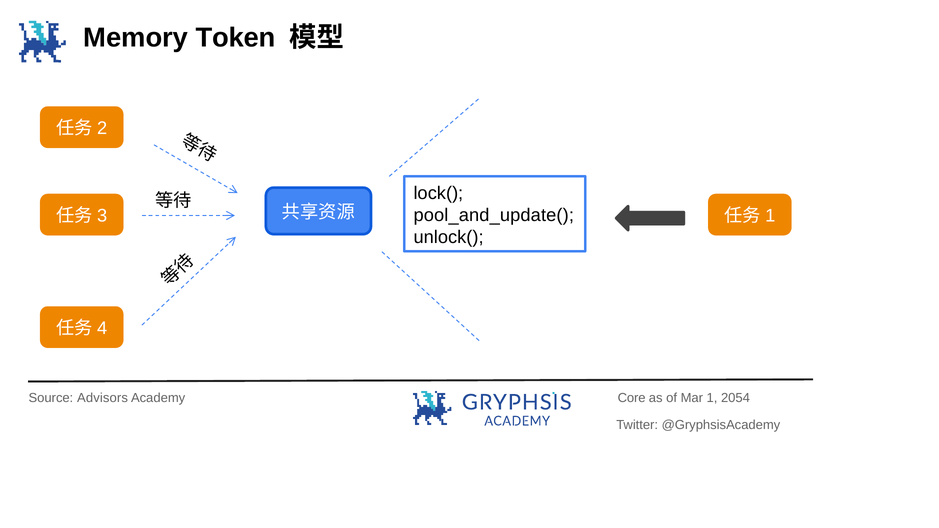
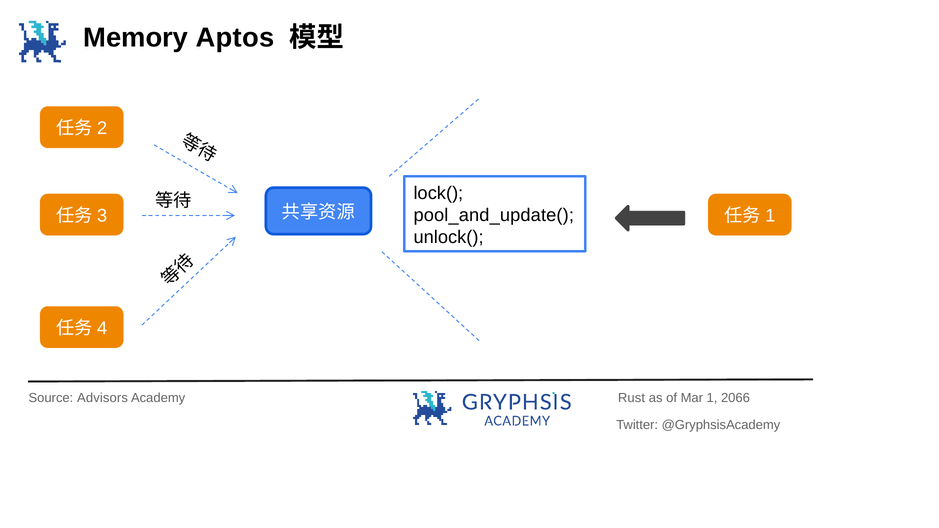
Token: Token -> Aptos (235, 38)
Core: Core -> Rust (632, 398)
2054: 2054 -> 2066 (735, 398)
